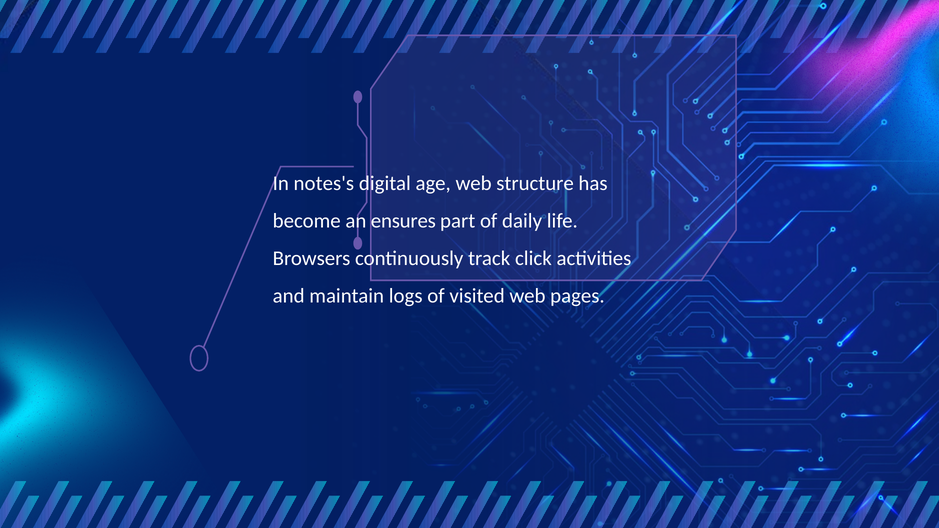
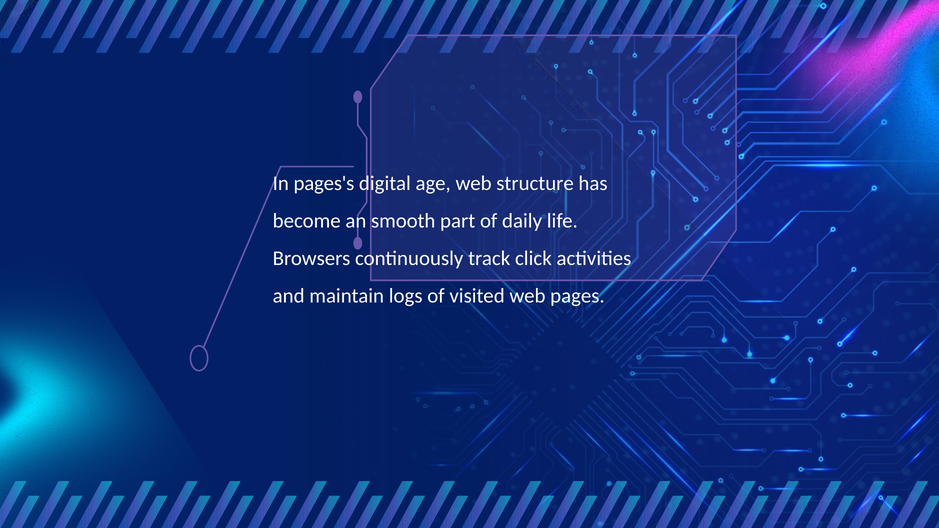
notes's: notes's -> pages's (324, 183)
ensures: ensures -> smooth (403, 221)
